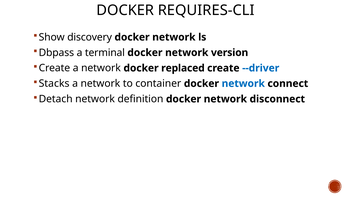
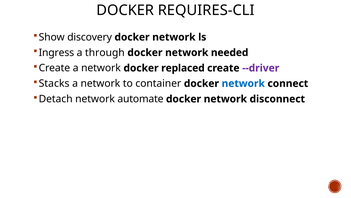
Dbpass: Dbpass -> Ingress (56, 52)
terminal: terminal -> through (105, 52)
version: version -> needed (230, 52)
--driver colour: blue -> purple (261, 68)
definition: definition -> automate (140, 99)
